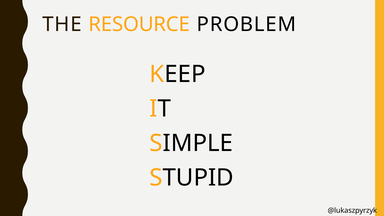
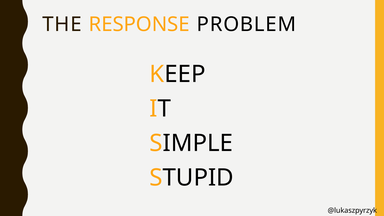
RESOURCE: RESOURCE -> RESPONSE (139, 24)
